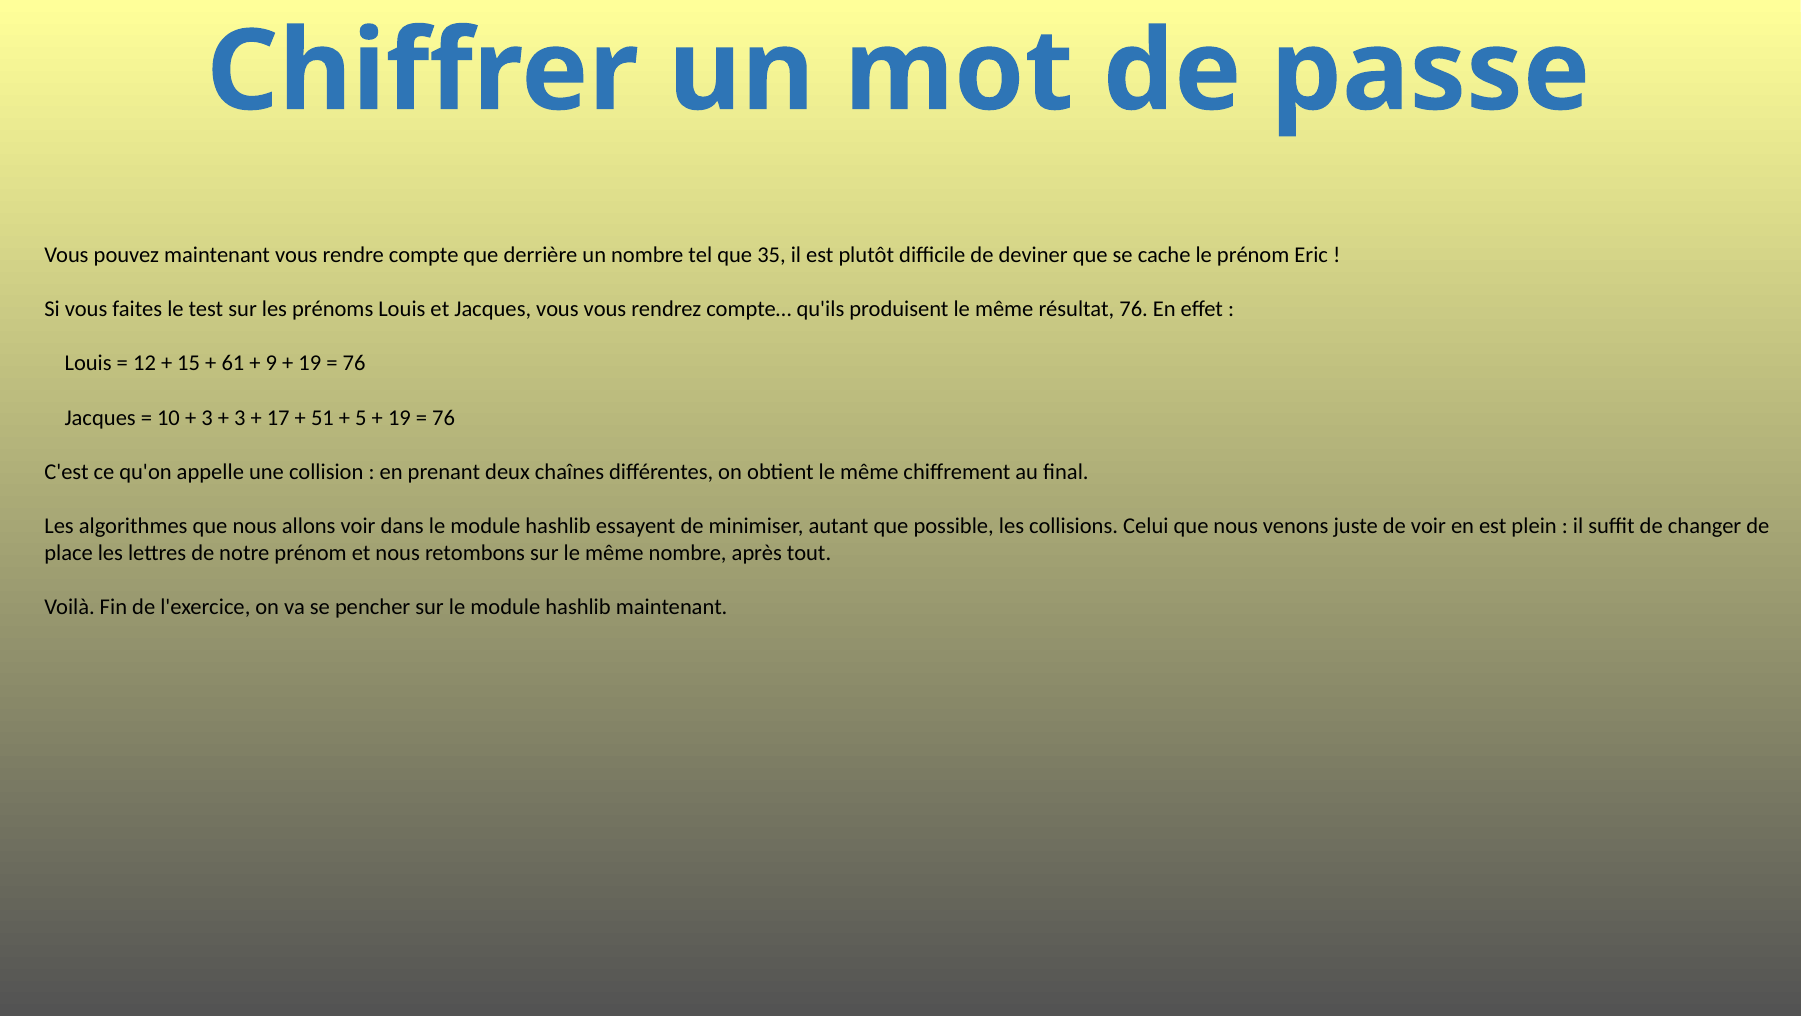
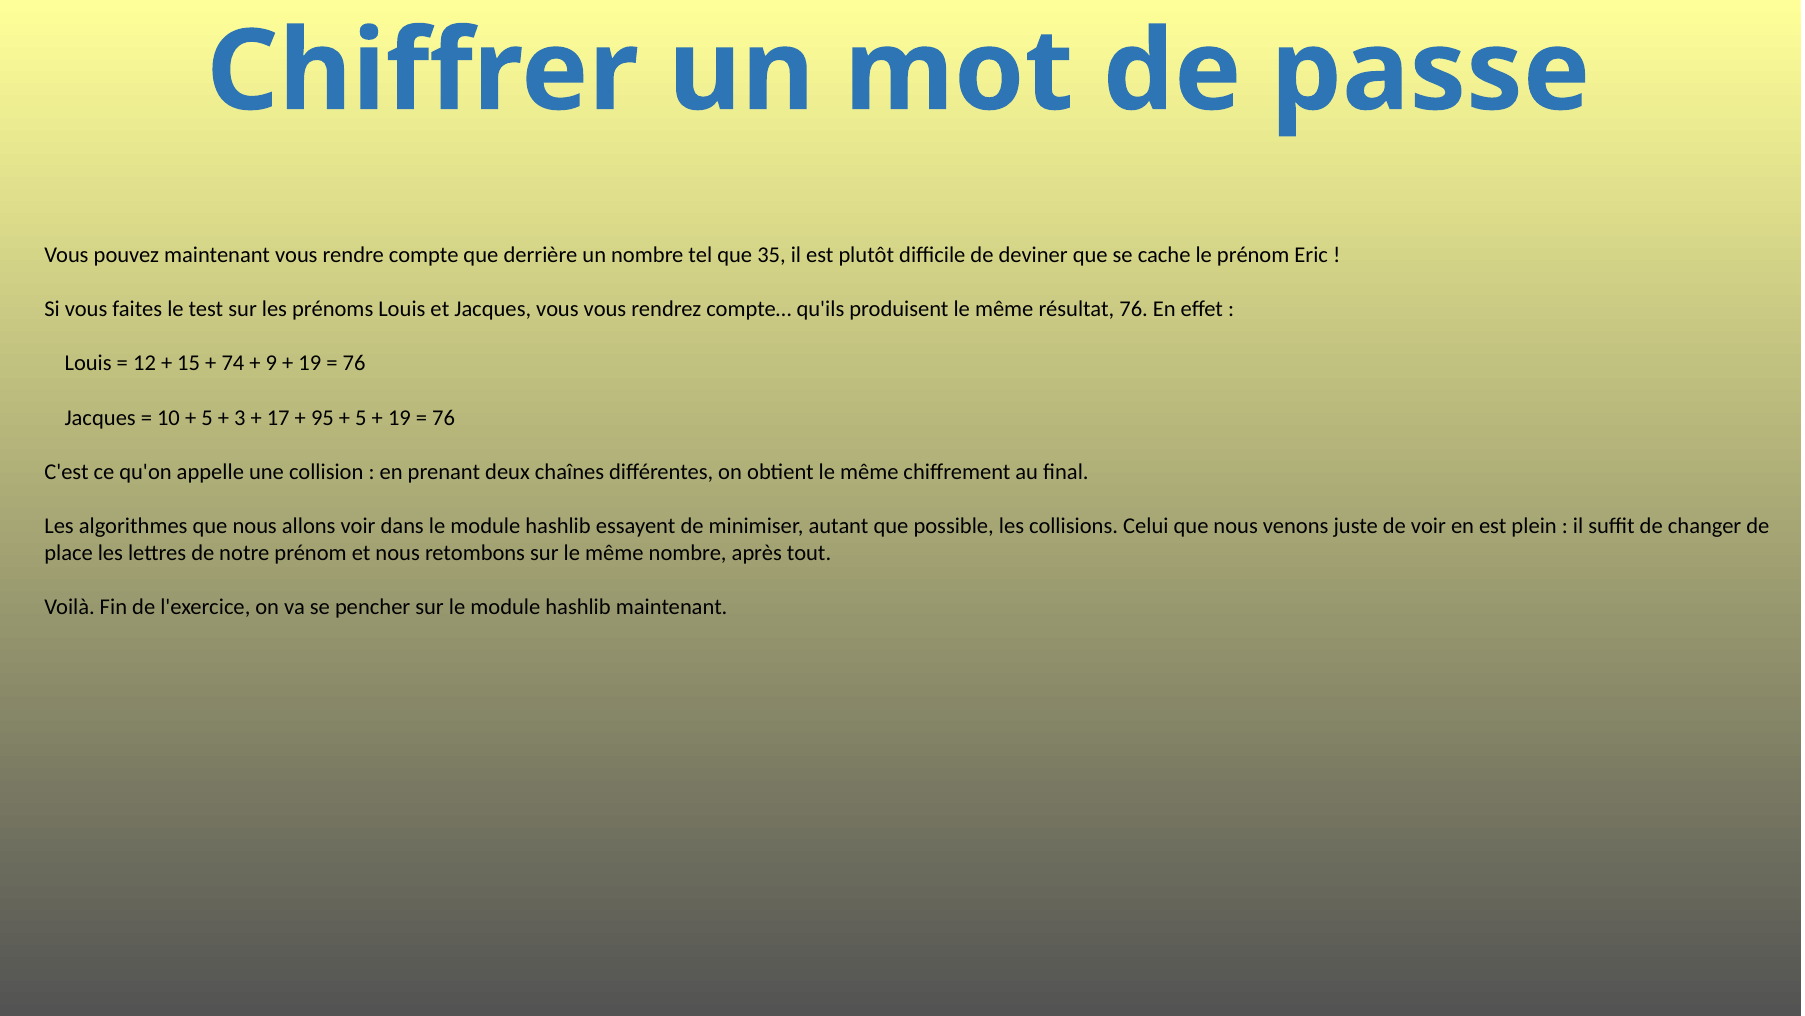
61: 61 -> 74 (233, 363)
3: 3 -> 5 (207, 417)
51: 51 -> 95 (322, 417)
